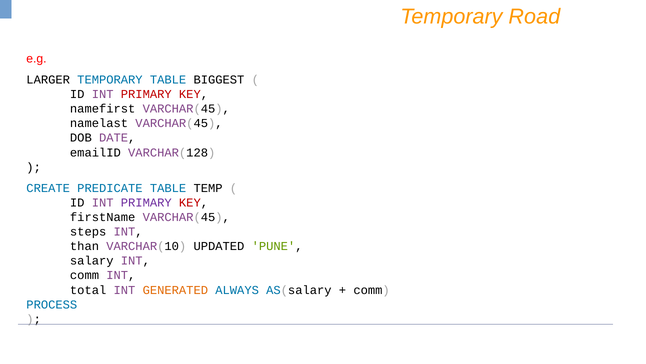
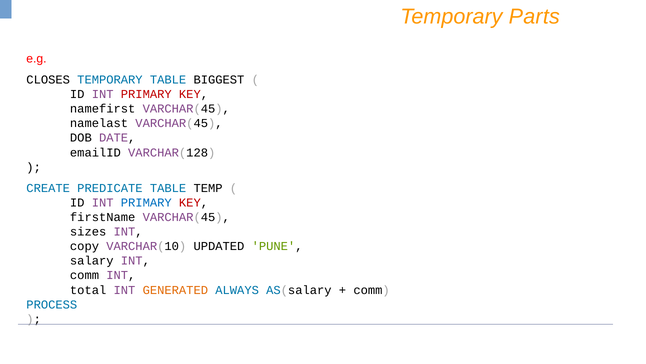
Road: Road -> Parts (534, 17)
LARGER: LARGER -> CLOSES (48, 80)
PRIMARY colour: purple -> blue (146, 202)
steps: steps -> sizes (88, 231)
than: than -> copy (85, 246)
